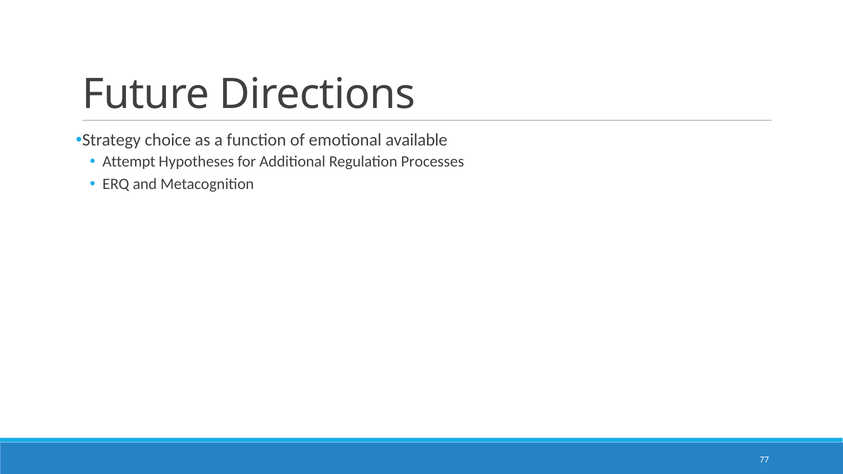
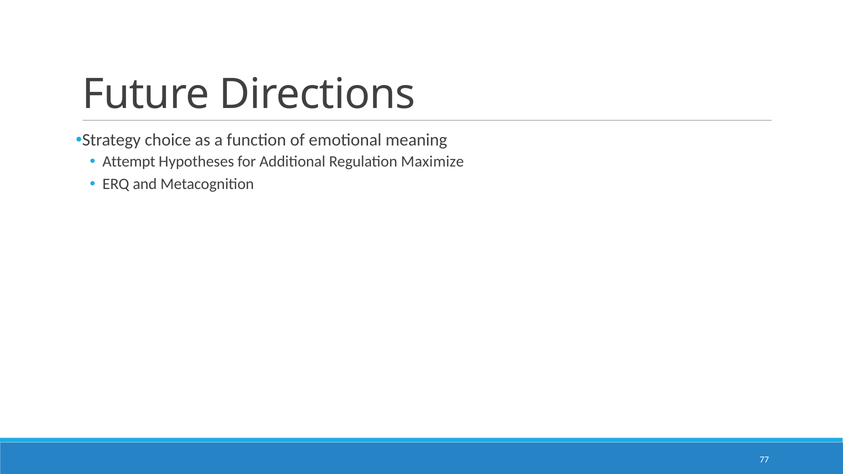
available: available -> meaning (416, 140)
Processes: Processes -> Maximize (432, 162)
